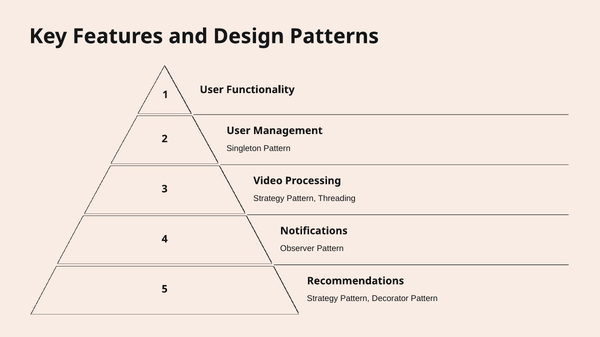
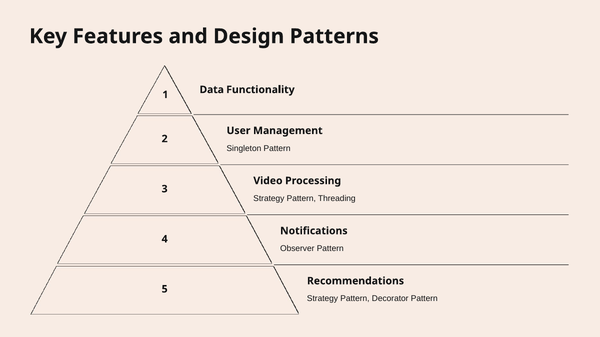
1 User: User -> Data (212, 90)
